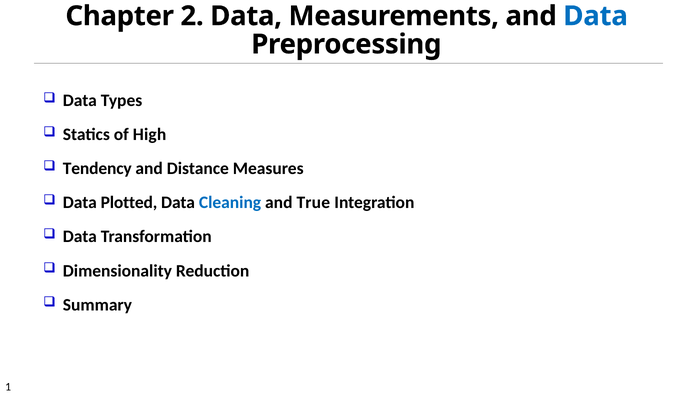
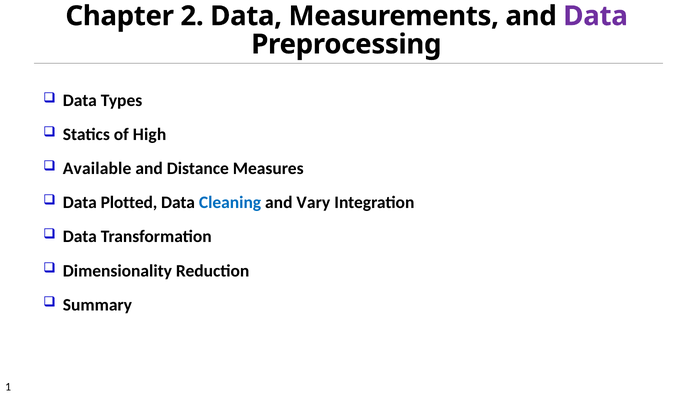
Data colour: blue -> purple (596, 16)
Tendency: Tendency -> Available (97, 169)
True: True -> Vary (313, 203)
